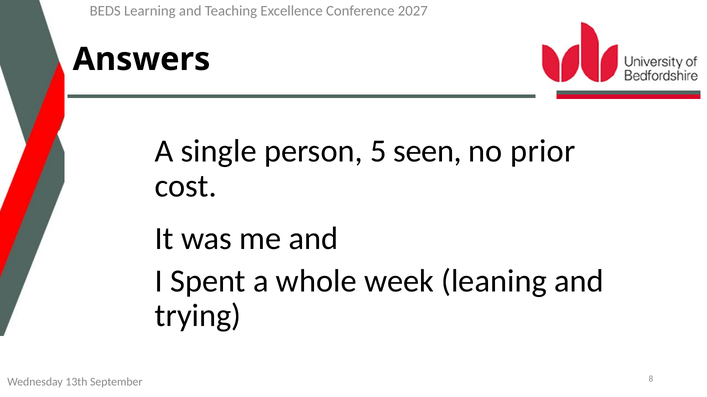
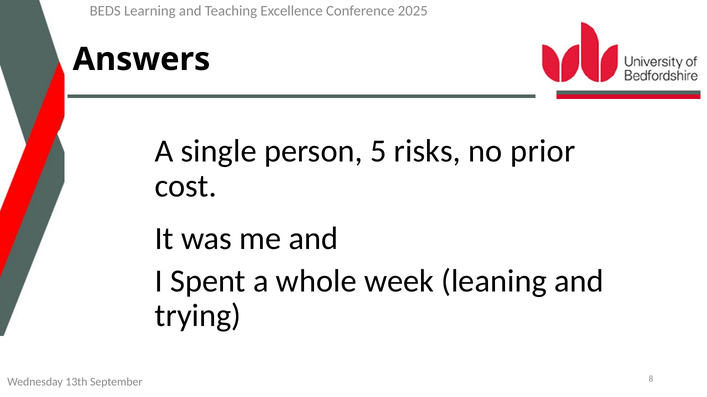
2027: 2027 -> 2025 (413, 11)
seen: seen -> risks (427, 151)
